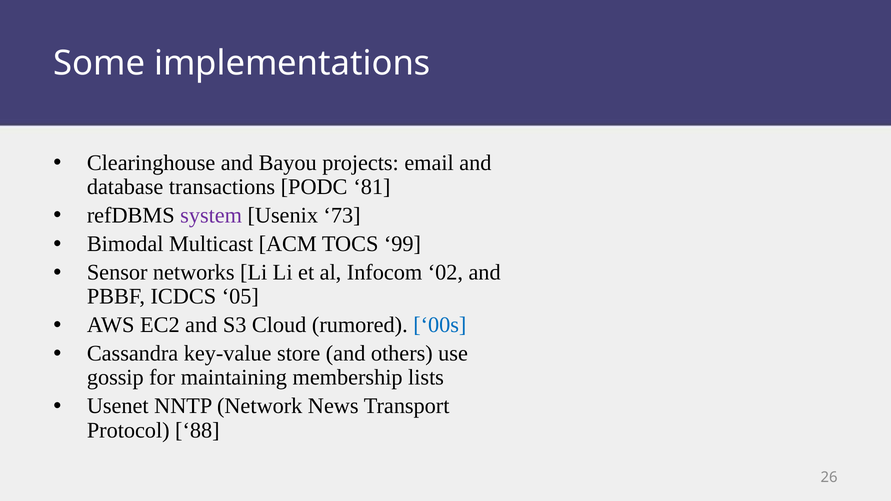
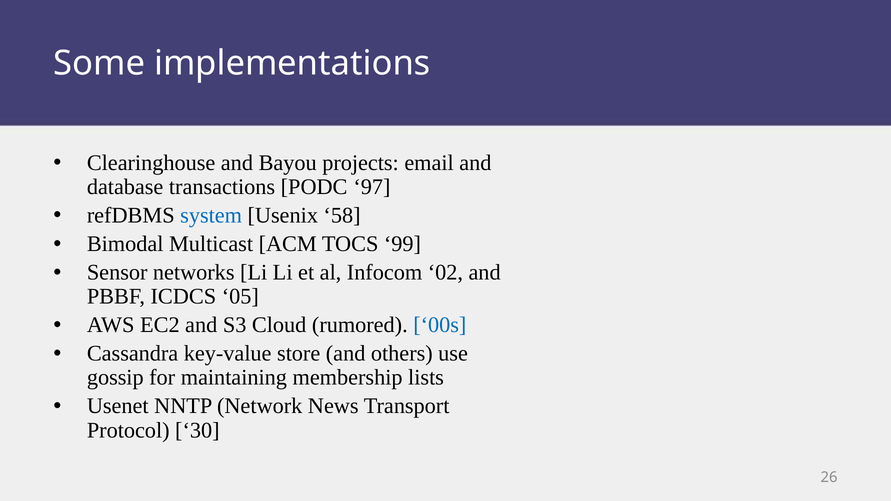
81: 81 -> 97 (372, 187)
system colour: purple -> blue (211, 216)
73: 73 -> 58 (342, 216)
88: 88 -> 30 (197, 430)
